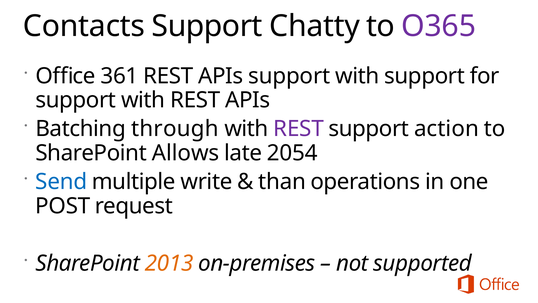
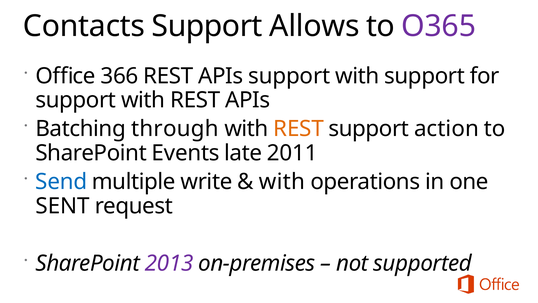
Chatty: Chatty -> Allows (314, 26)
361: 361 -> 366 (119, 76)
REST colour: purple -> orange (299, 129)
Allows: Allows -> Events (186, 153)
2054: 2054 -> 2011 (292, 153)
than: than -> with (282, 182)
POST: POST -> SENT (63, 206)
2013 colour: orange -> purple (169, 263)
